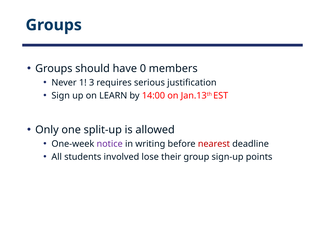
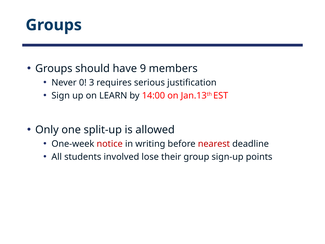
0: 0 -> 9 (143, 68)
1: 1 -> 0 (83, 83)
notice colour: purple -> red (110, 144)
